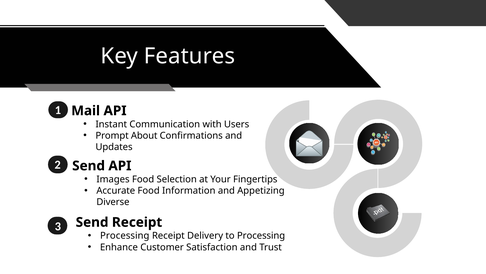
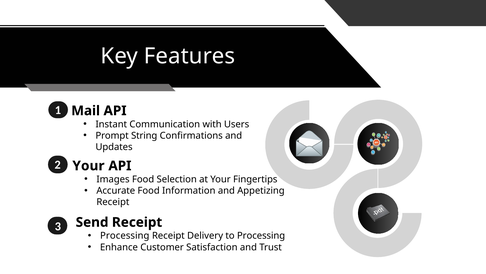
About: About -> String (144, 135)
Send: Send -> Your (88, 165)
Diverse: Diverse -> Receipt (113, 202)
